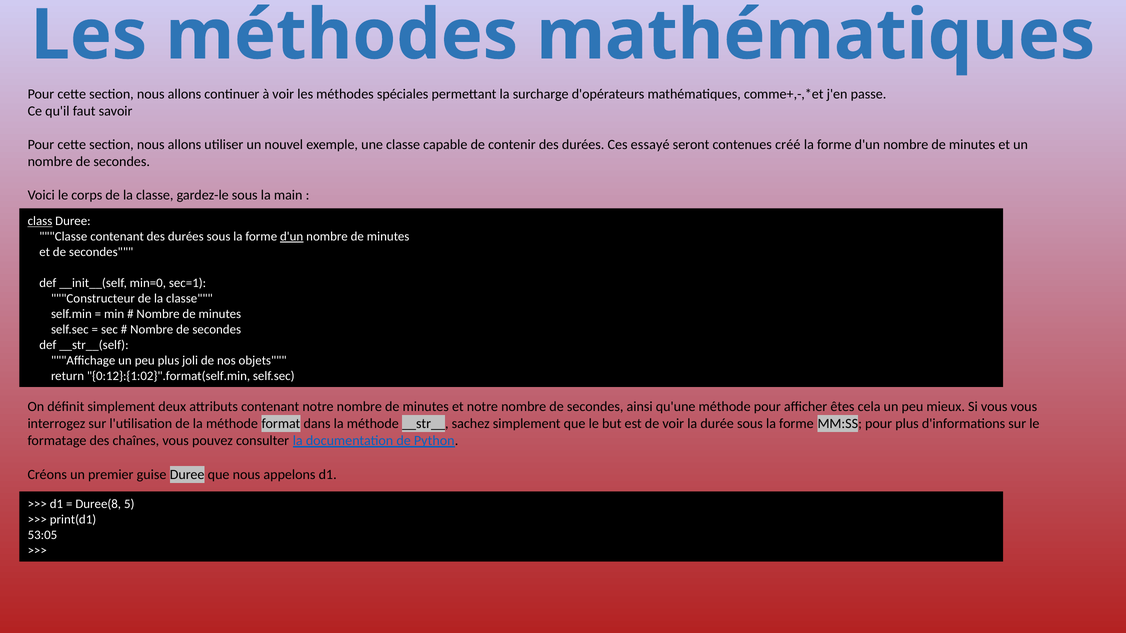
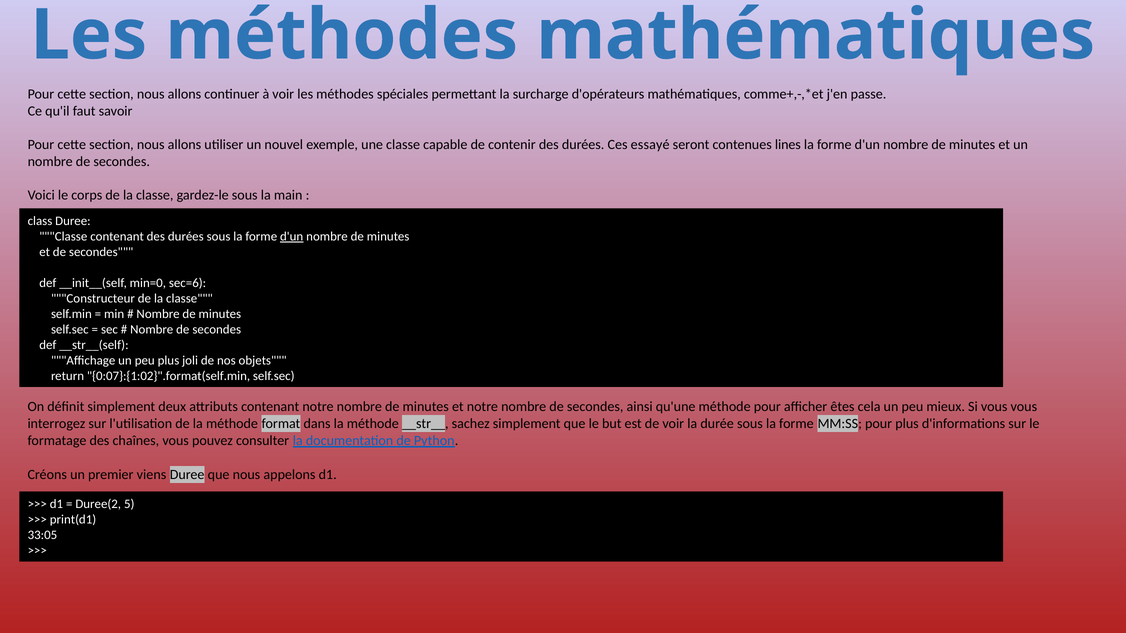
créé: créé -> lines (788, 145)
class underline: present -> none (40, 221)
sec=1: sec=1 -> sec=6 (188, 283)
0:12}:{1:02}".format(self.min: 0:12}:{1:02}".format(self.min -> 0:07}:{1:02}".format(self.min (169, 376)
guise: guise -> viens (152, 475)
Duree(8: Duree(8 -> Duree(2 (98, 504)
53:05: 53:05 -> 33:05 (42, 535)
